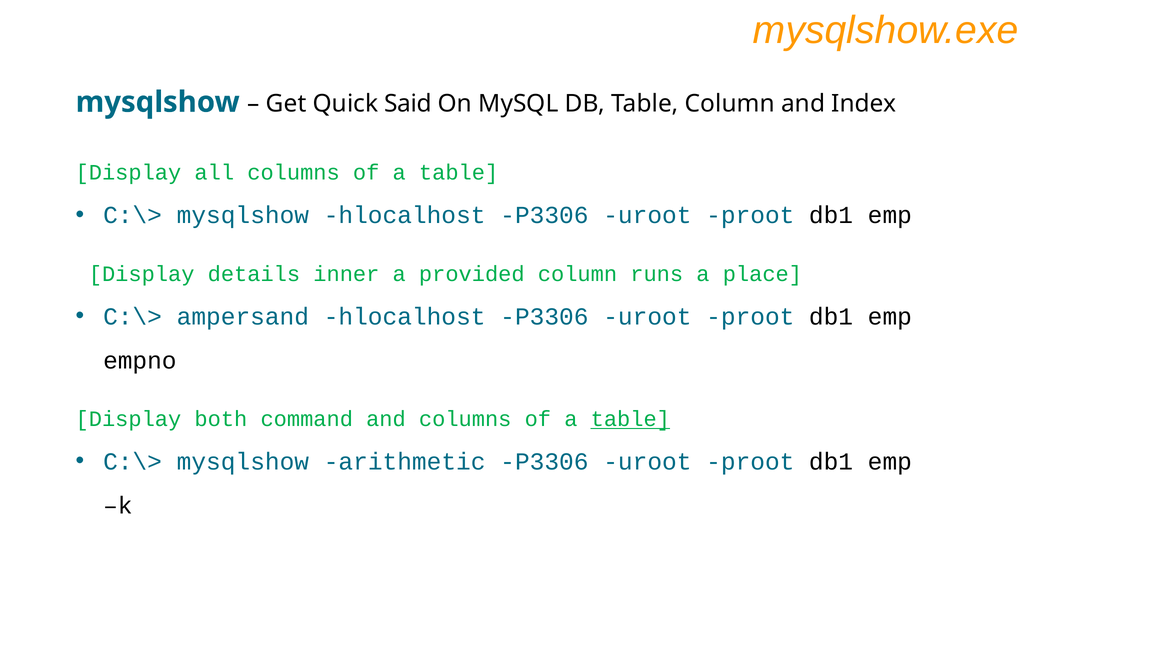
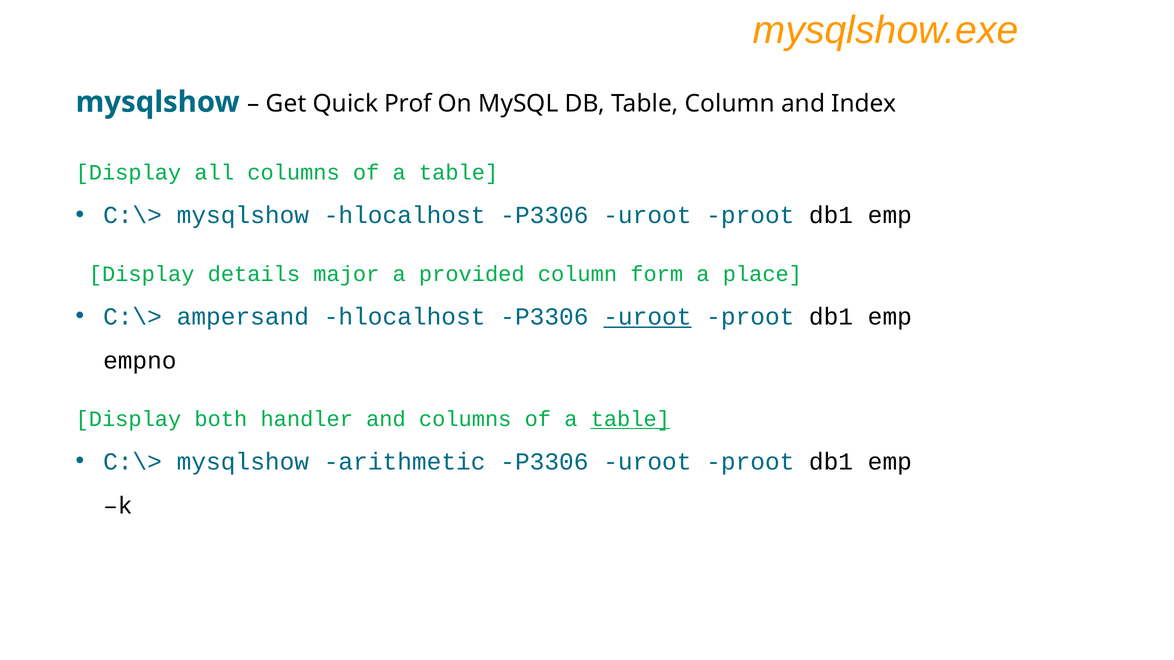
Said: Said -> Prof (408, 104)
inner: inner -> major (346, 274)
runs: runs -> form (657, 274)
uroot underline: none -> present (647, 317)
command: command -> handler (307, 419)
